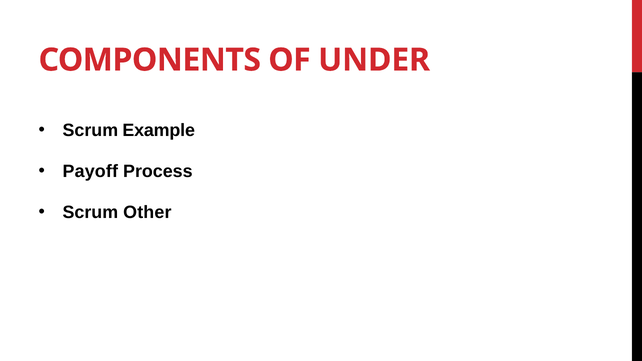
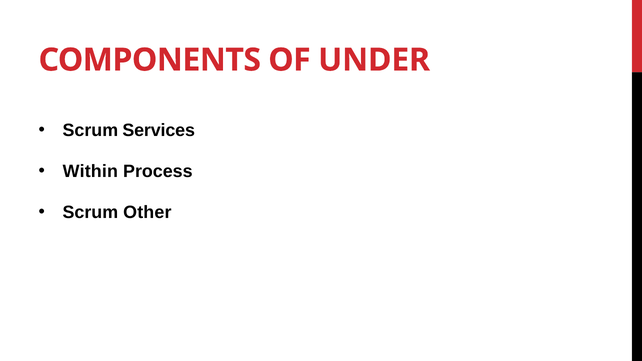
Example: Example -> Services (159, 131)
Payoff: Payoff -> Within (90, 172)
